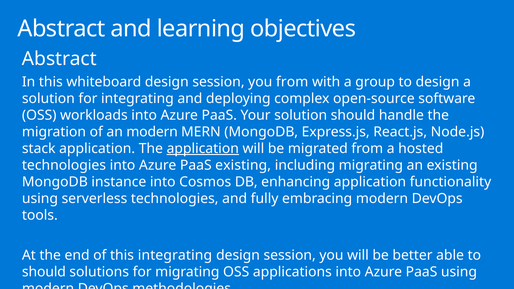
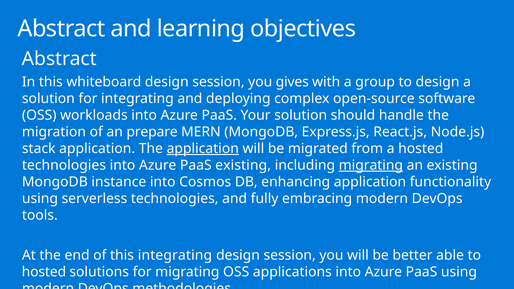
you from: from -> gives (292, 82)
an modern: modern -> prepare (152, 132)
migrating underline: none -> present (371, 165)
should: should -> hosted (44, 272)
